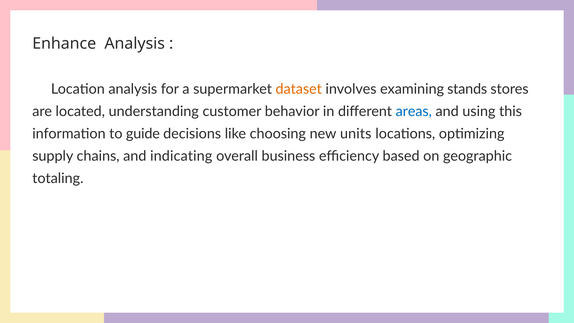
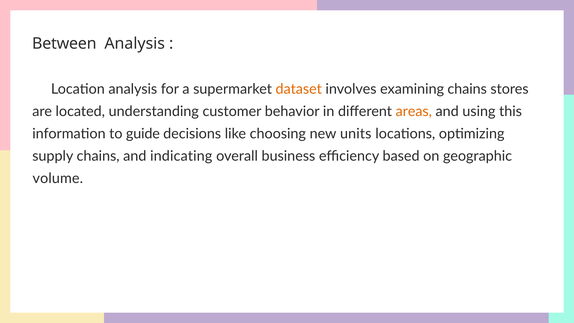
Enhance: Enhance -> Between (64, 43)
examining stands: stands -> chains (467, 89)
areas colour: blue -> orange (414, 111)
totaling: totaling -> volume (58, 178)
